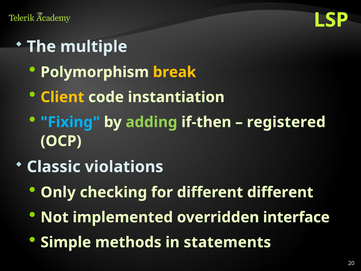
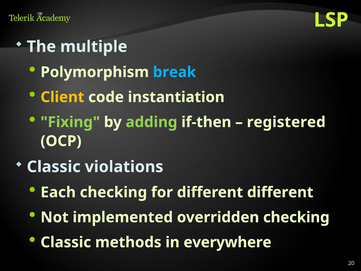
break colour: yellow -> light blue (175, 72)
Fixing colour: light blue -> light green (70, 122)
Only: Only -> Each (58, 192)
overridden interface: interface -> checking (296, 217)
Simple: Simple -> Classic (66, 242)
statements: statements -> everywhere (228, 242)
